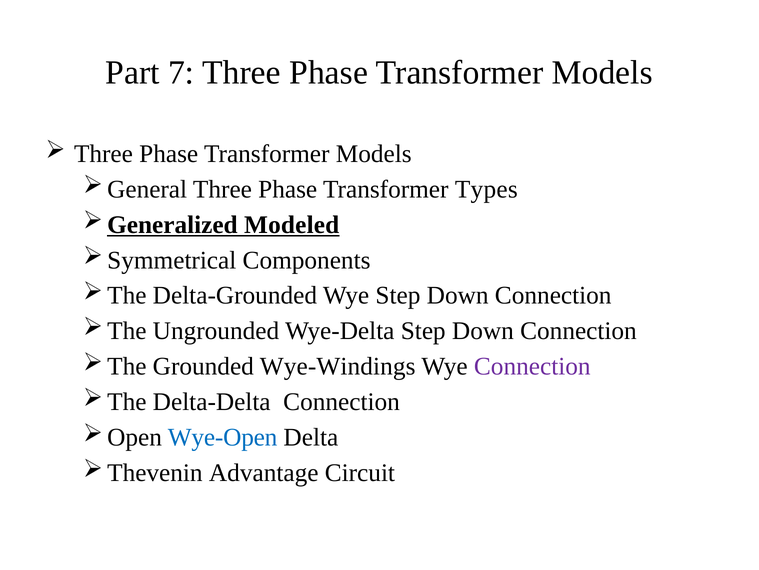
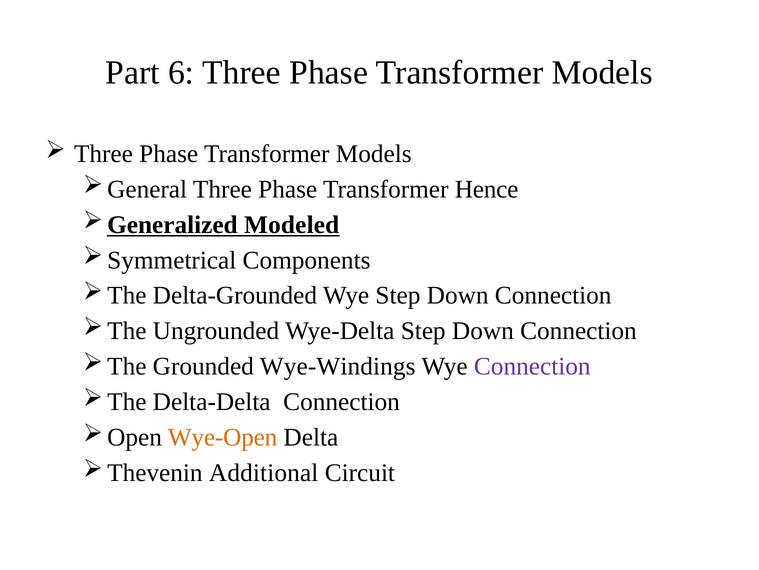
7: 7 -> 6 (181, 73)
Types: Types -> Hence (487, 189)
Wye-Open colour: blue -> orange (223, 437)
Advantage: Advantage -> Additional (264, 472)
